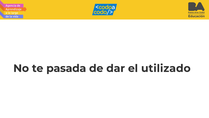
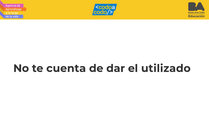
pasada: pasada -> cuenta (66, 68)
